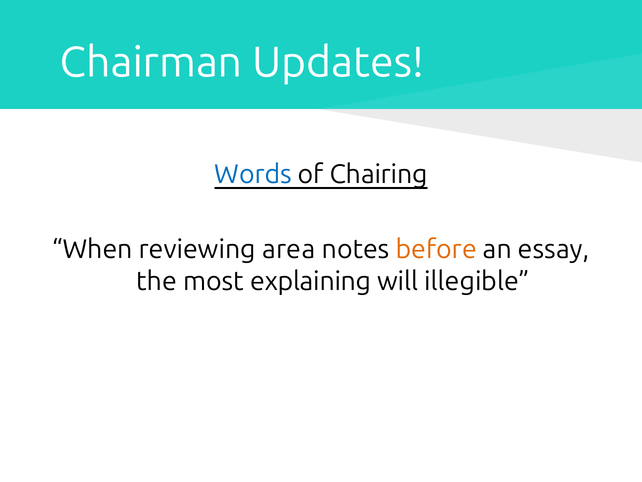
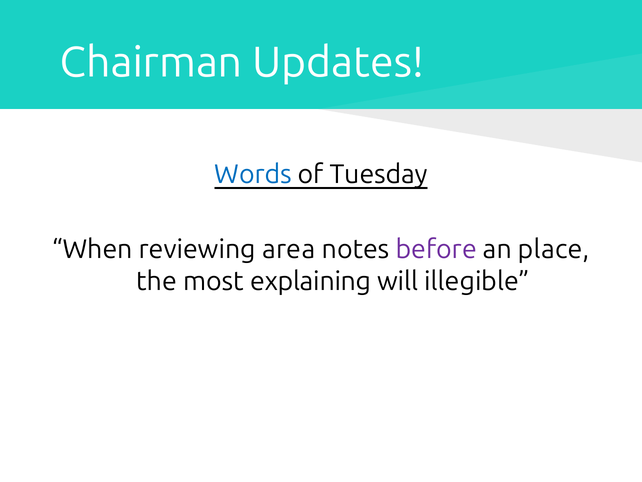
Chairing: Chairing -> Tuesday (379, 174)
before colour: orange -> purple (436, 249)
essay: essay -> place (554, 249)
